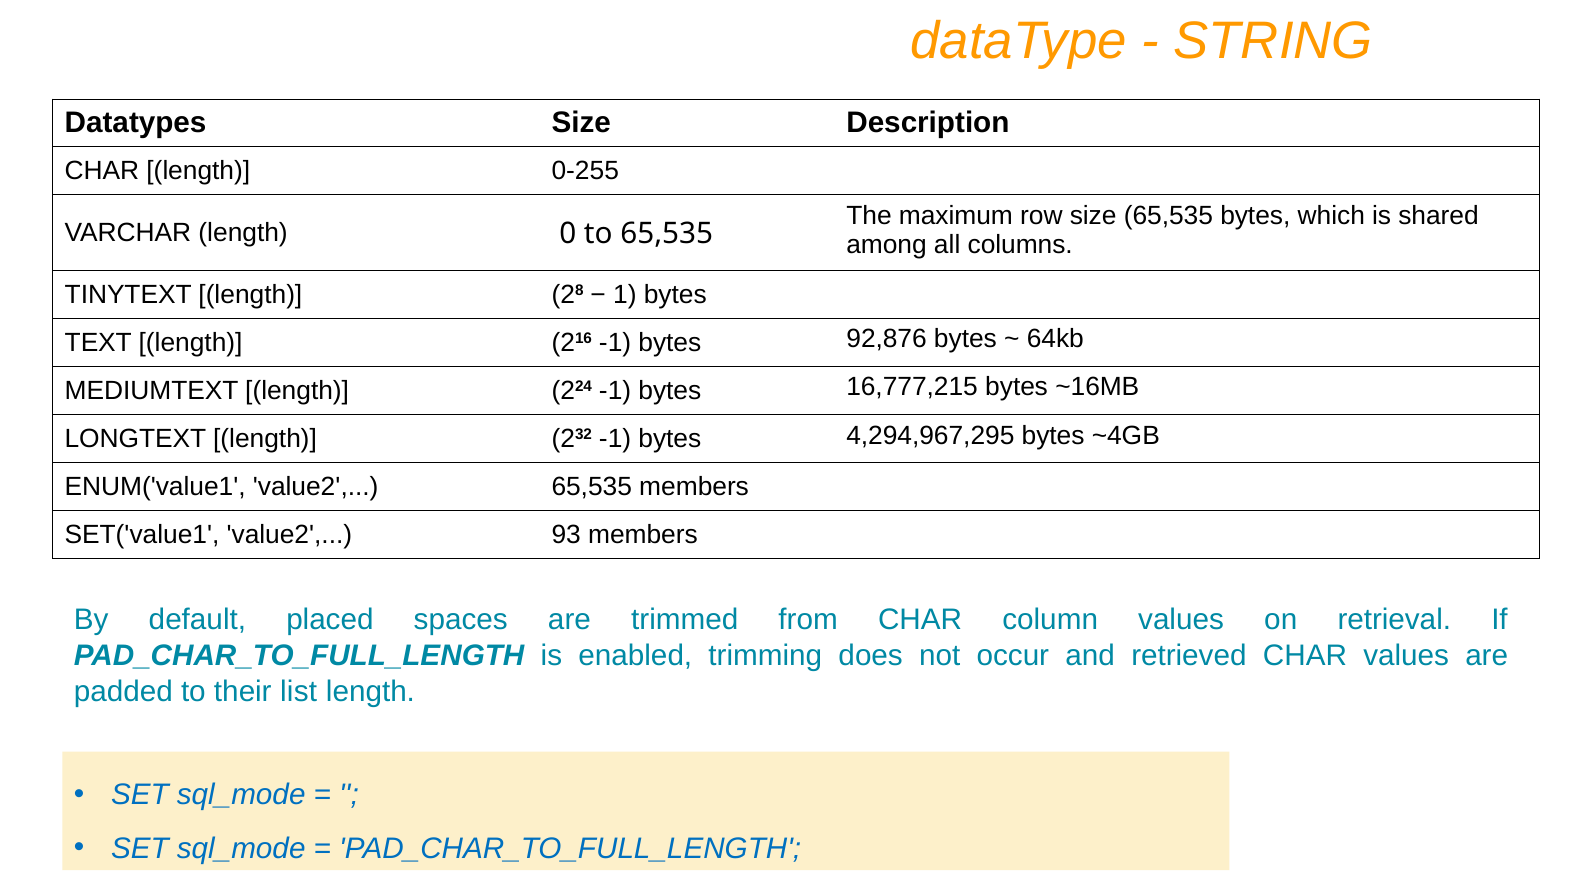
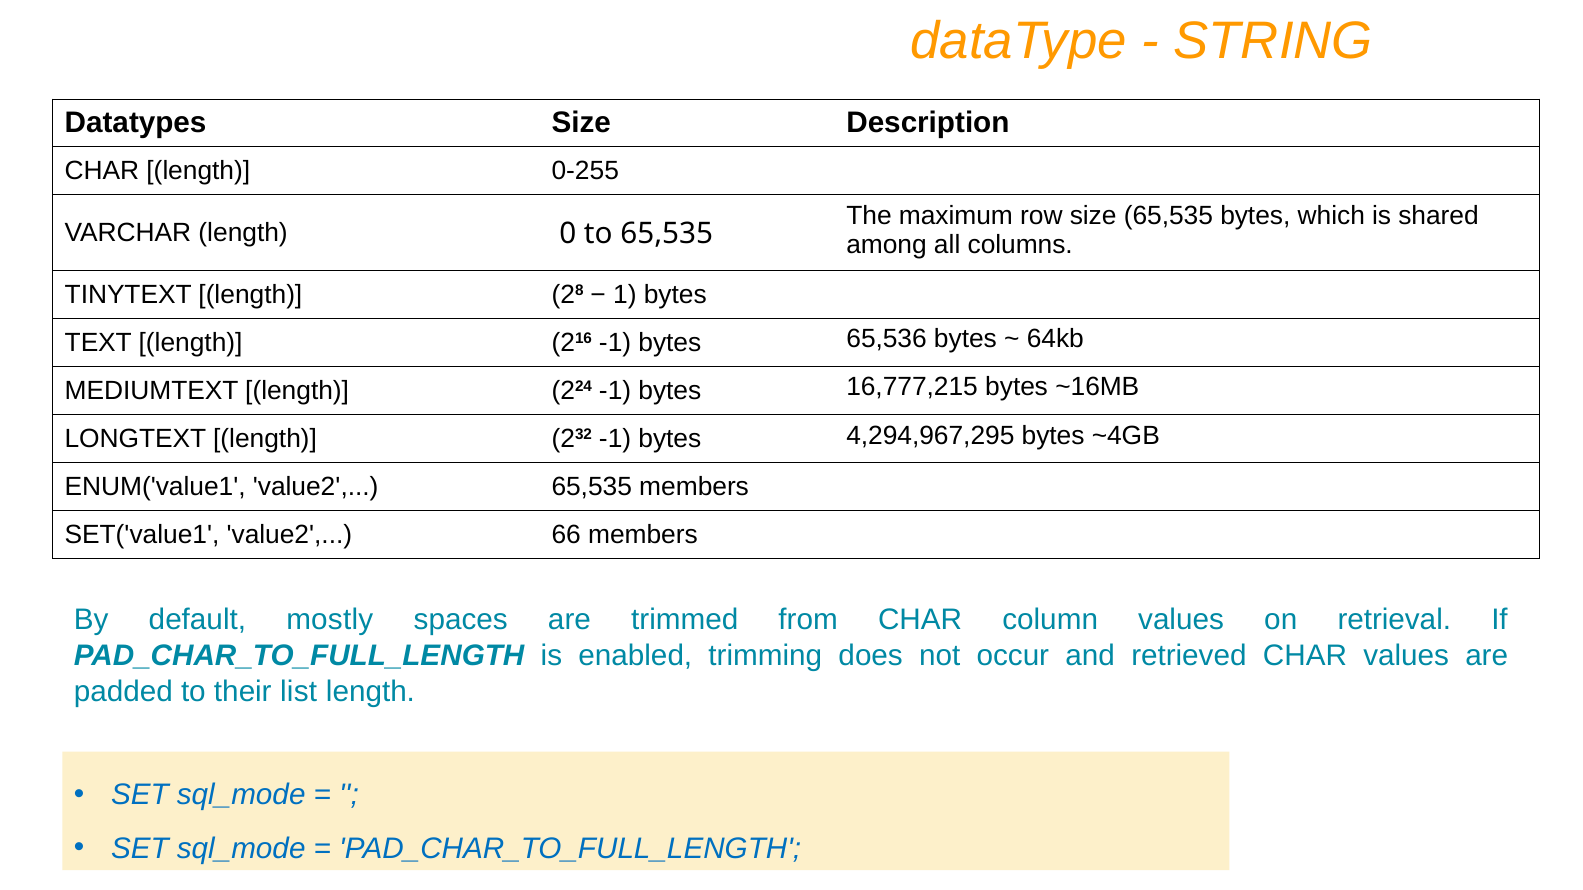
92,876: 92,876 -> 65,536 (887, 339)
93: 93 -> 66 (566, 535)
placed: placed -> mostly (330, 620)
